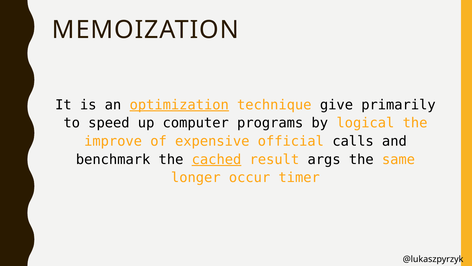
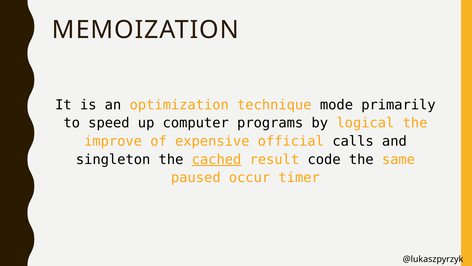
optimization underline: present -> none (179, 105)
give: give -> mode (336, 105)
benchmark: benchmark -> singleton (113, 159)
args: args -> code (324, 159)
longer: longer -> paused (196, 177)
